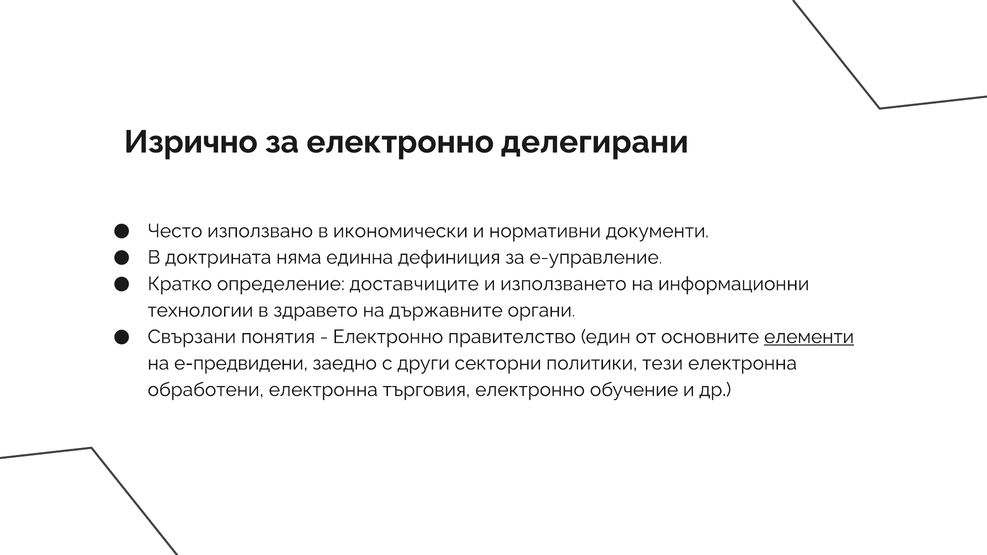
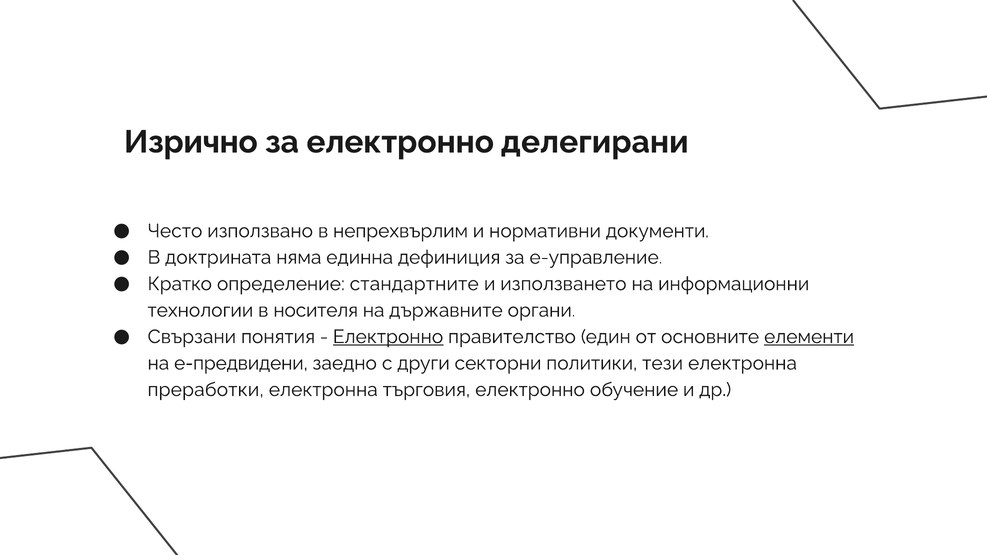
икономически: икономически -> непрехвърлим (401, 231)
доставчиците: доставчиците -> стандартните (414, 284)
здравето: здравето -> носителя (316, 310)
Електронно underline: none -> present (388, 337)
обработени: обработени -> преработки (206, 390)
